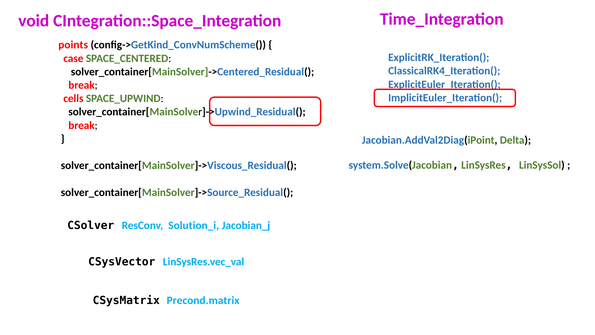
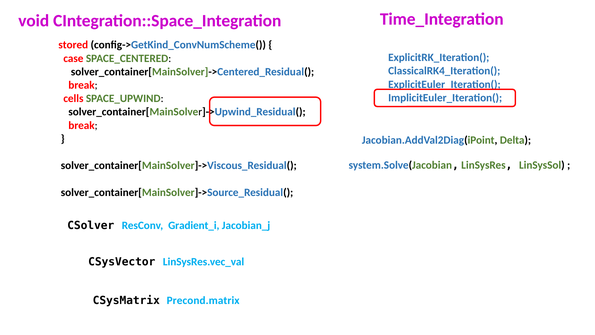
points: points -> stored (73, 45)
Solution_i: Solution_i -> Gradient_i (194, 225)
